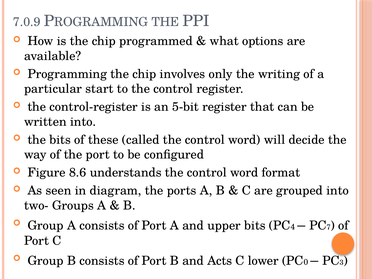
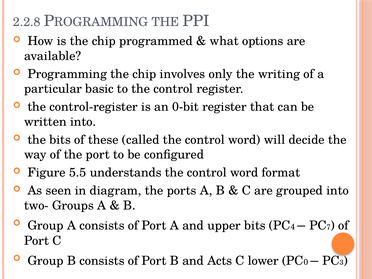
7.0.9: 7.0.9 -> 2.2.8 (27, 22)
start: start -> basic (99, 89)
5-bit: 5-bit -> 0-bit (185, 107)
8.6: 8.6 -> 5.5 (78, 173)
